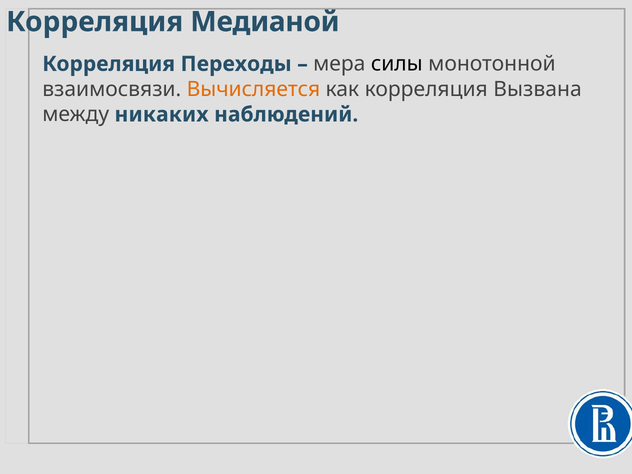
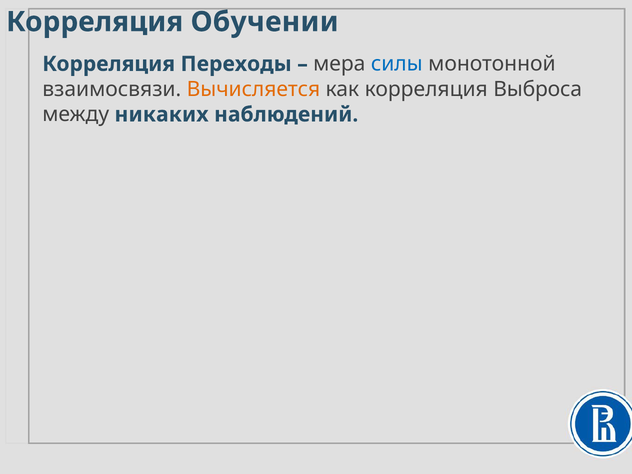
Медианой: Медианой -> Обучении (265, 22)
силы colour: black -> blue (397, 64)
Вызвана: Вызвана -> Выброса (538, 89)
